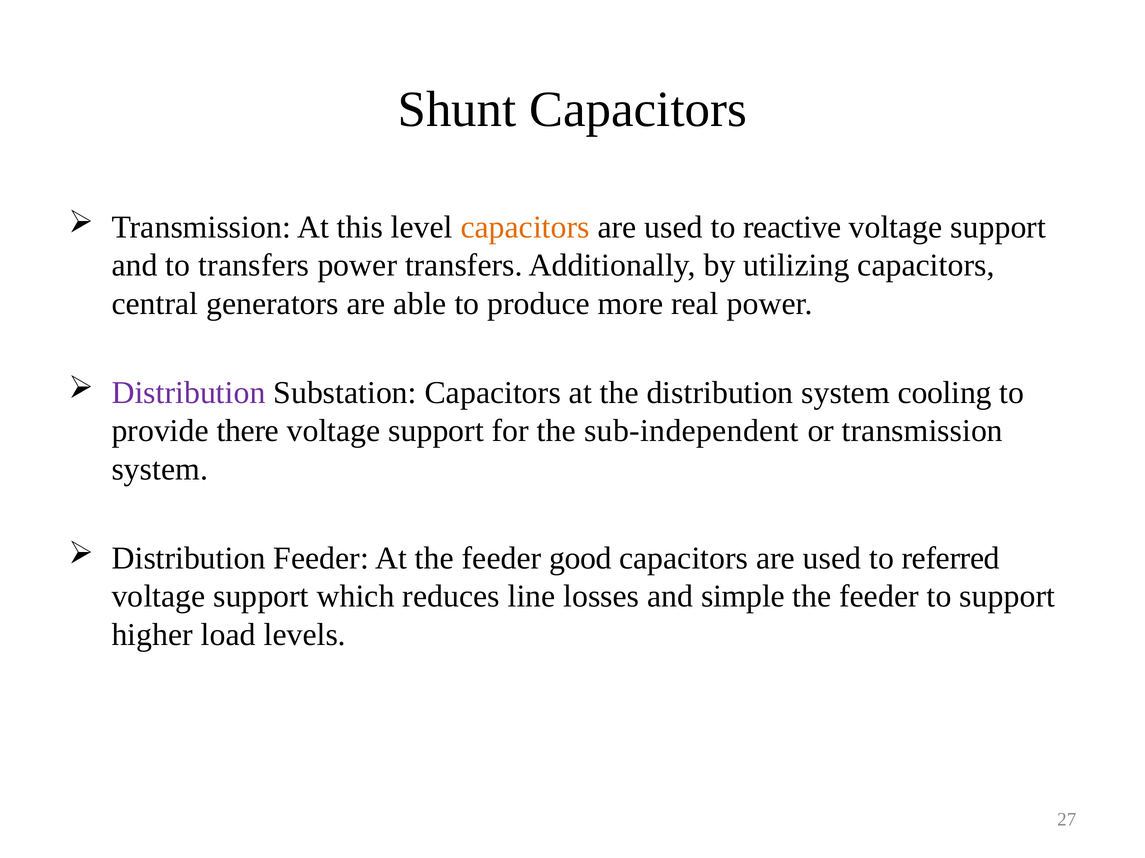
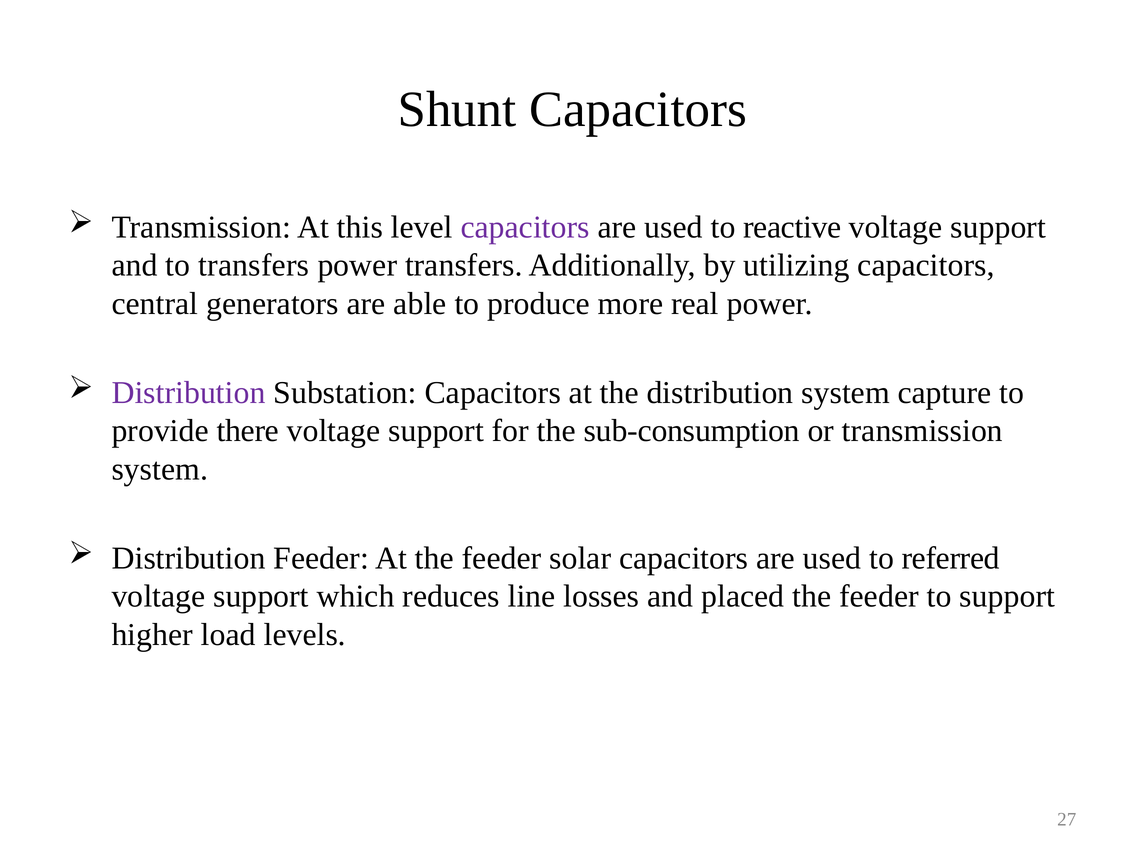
capacitors colour: orange -> purple (525, 227)
cooling: cooling -> capture (945, 393)
sub-independent: sub-independent -> sub-consumption (692, 431)
good: good -> solar (580, 559)
simple: simple -> placed (743, 597)
